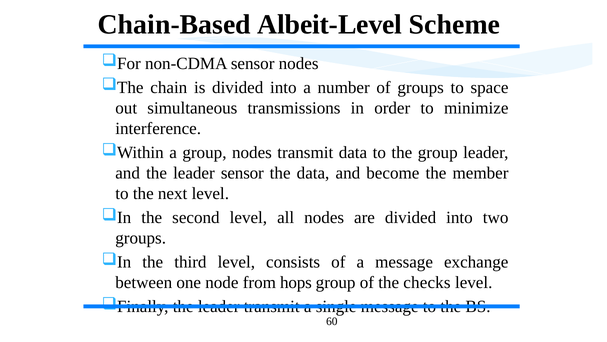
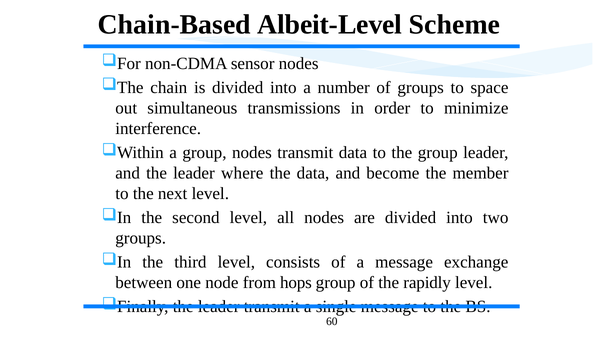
leader sensor: sensor -> where (242, 173)
checks: checks -> rapidly (427, 282)
